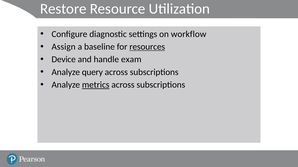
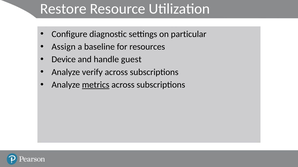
workflow: workflow -> particular (189, 34)
resources underline: present -> none (147, 47)
exam: exam -> guest (131, 60)
query: query -> verify (92, 72)
